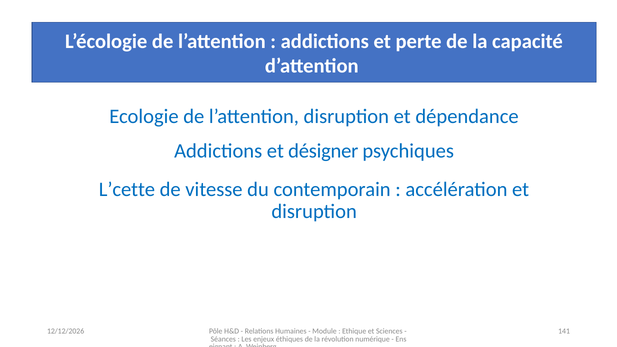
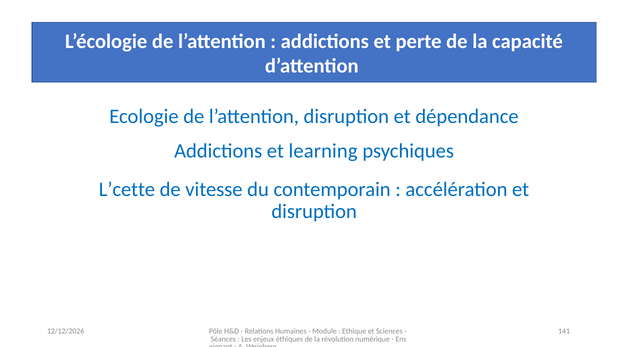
désigner: désigner -> learning (323, 151)
